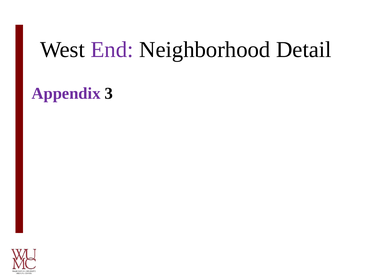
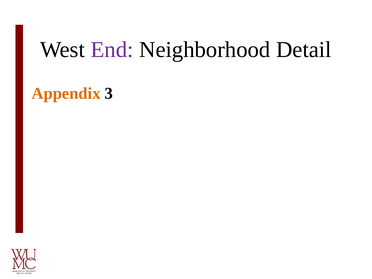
Appendix colour: purple -> orange (66, 94)
